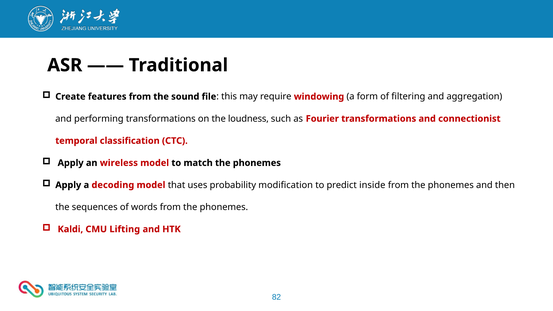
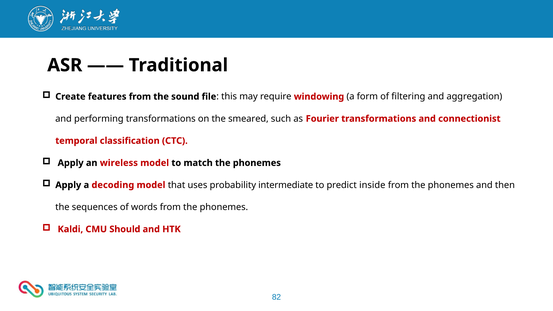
loudness: loudness -> smeared (248, 119)
modification: modification -> intermediate (286, 185)
Lifting: Lifting -> Should (125, 229)
